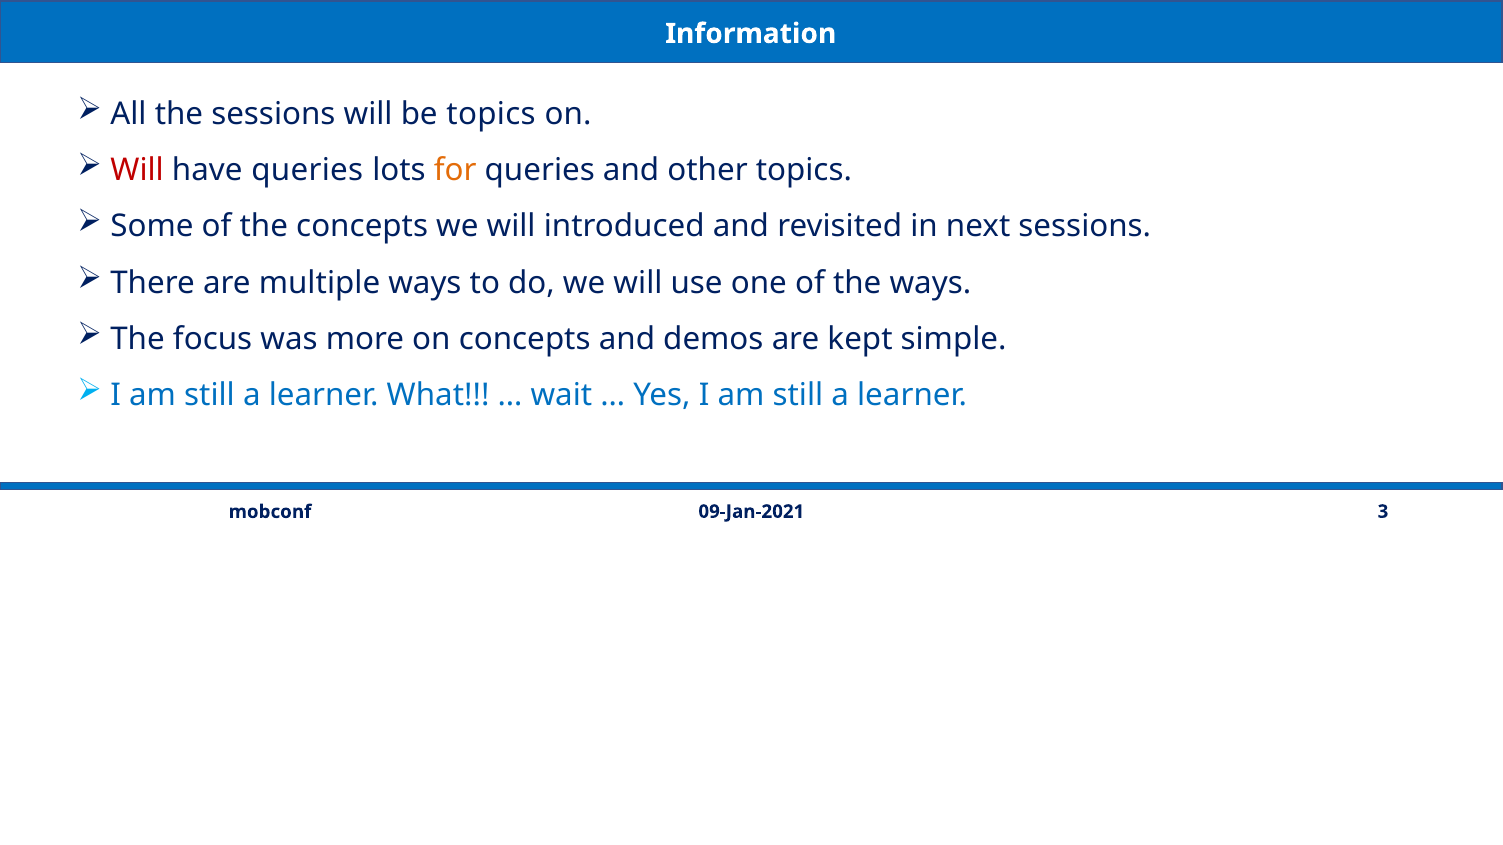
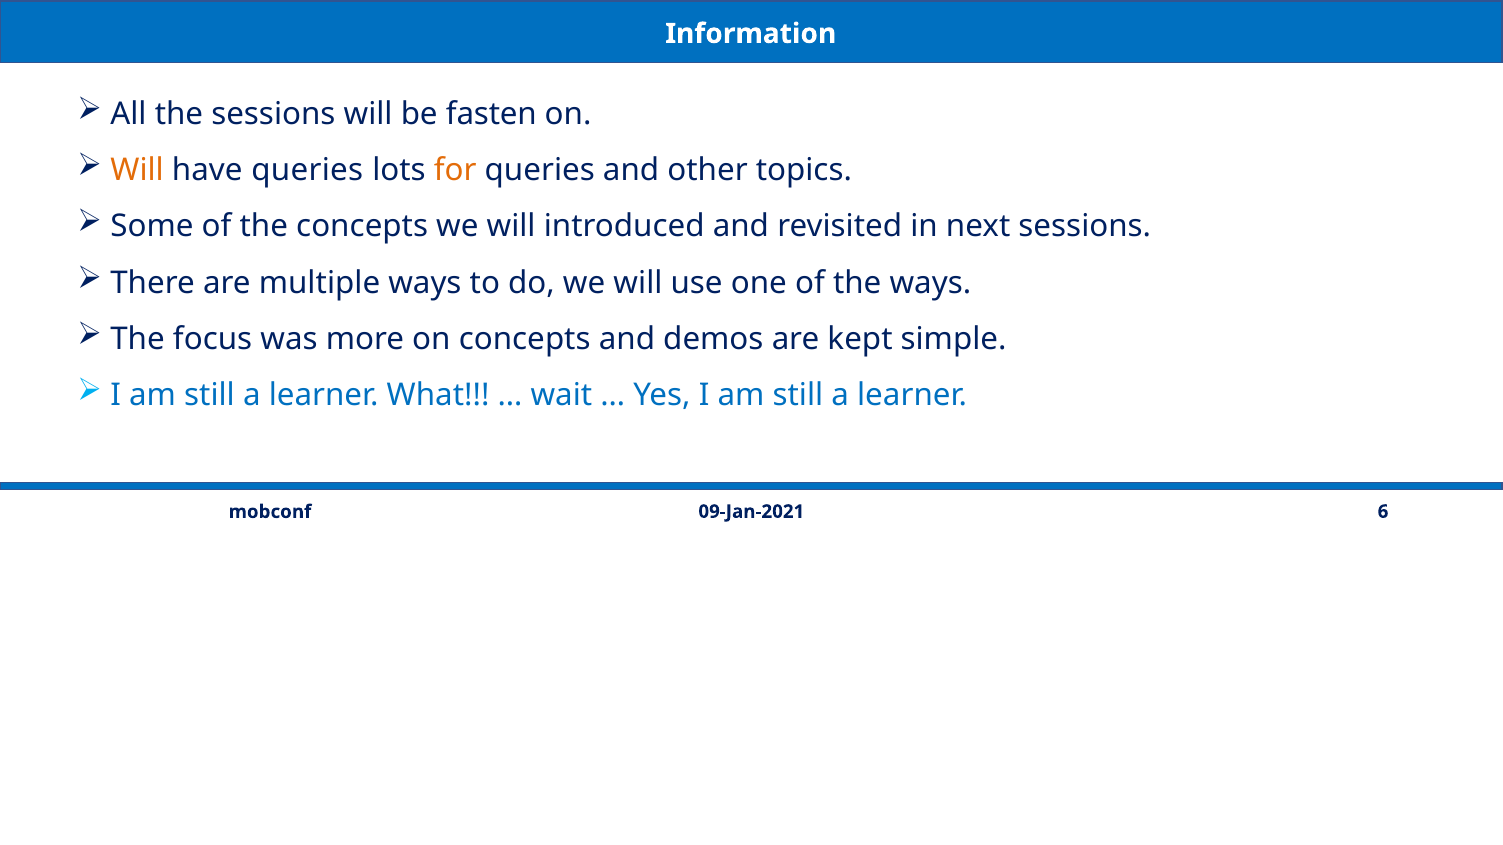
be topics: topics -> fasten (491, 114)
Will colour: red -> orange (137, 170)
3: 3 -> 6 (1383, 512)
